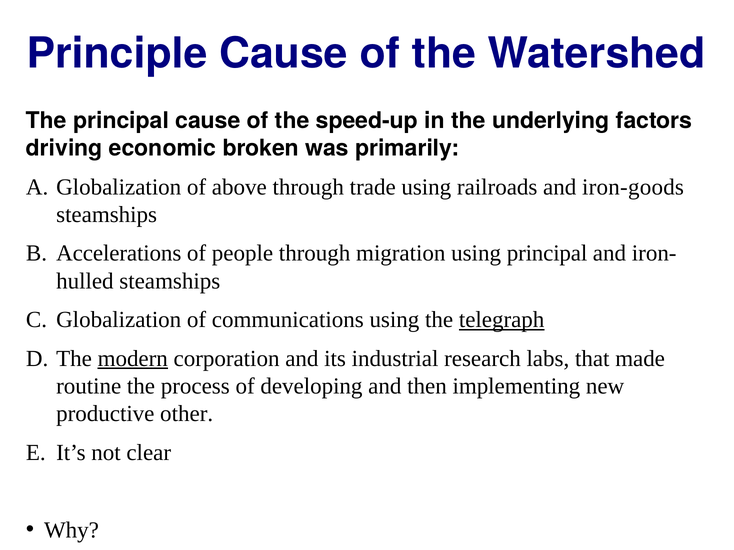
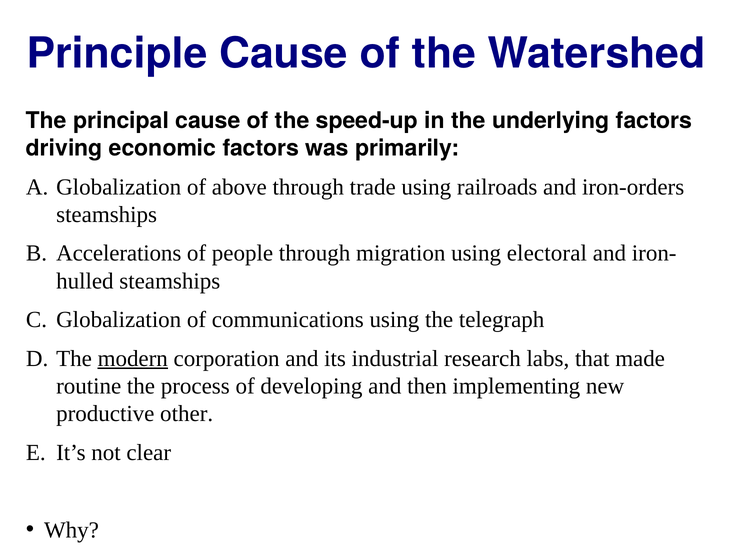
economic broken: broken -> factors (261, 148)
iron-goods: iron-goods -> iron-orders (633, 187)
using principal: principal -> electoral (547, 254)
telegraph underline: present -> none (502, 320)
